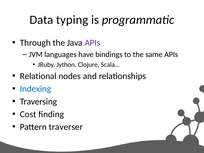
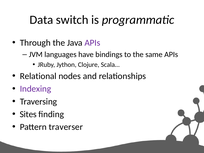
typing: typing -> switch (72, 20)
Indexing colour: blue -> purple (36, 89)
Cost: Cost -> Sites (28, 114)
